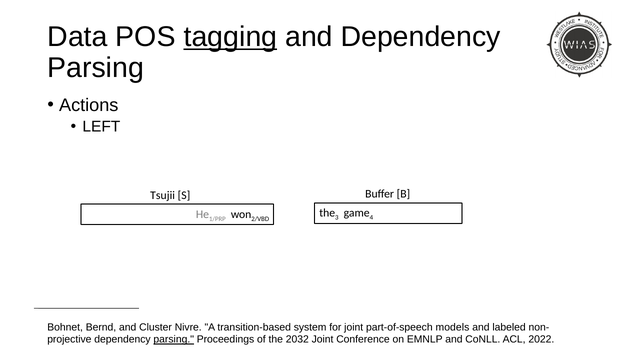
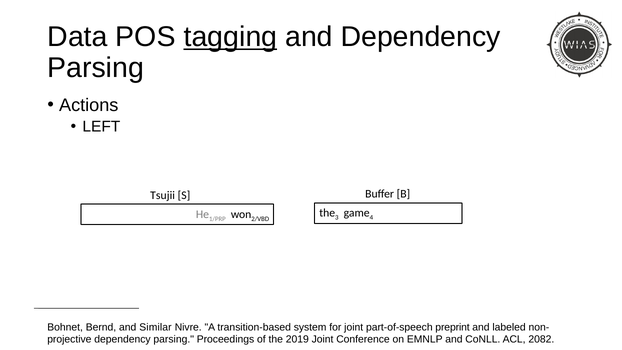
Cluster: Cluster -> Similar (155, 327)
models: models -> preprint (453, 327)
parsing underline: present -> none (174, 339)
2032: 2032 -> 2019 (297, 339)
2022: 2022 -> 2082 (541, 339)
